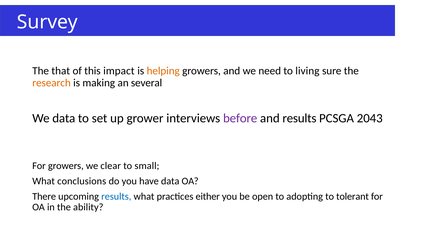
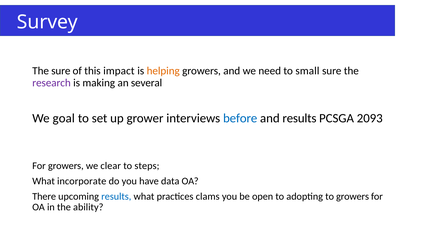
The that: that -> sure (61, 71)
living: living -> small (307, 71)
research colour: orange -> purple (52, 83)
We data: data -> goal (64, 118)
before colour: purple -> blue (240, 118)
2043: 2043 -> 2093 (370, 118)
small: small -> steps (147, 166)
conclusions: conclusions -> incorporate (82, 181)
either: either -> clams (208, 197)
to tolerant: tolerant -> growers (353, 197)
